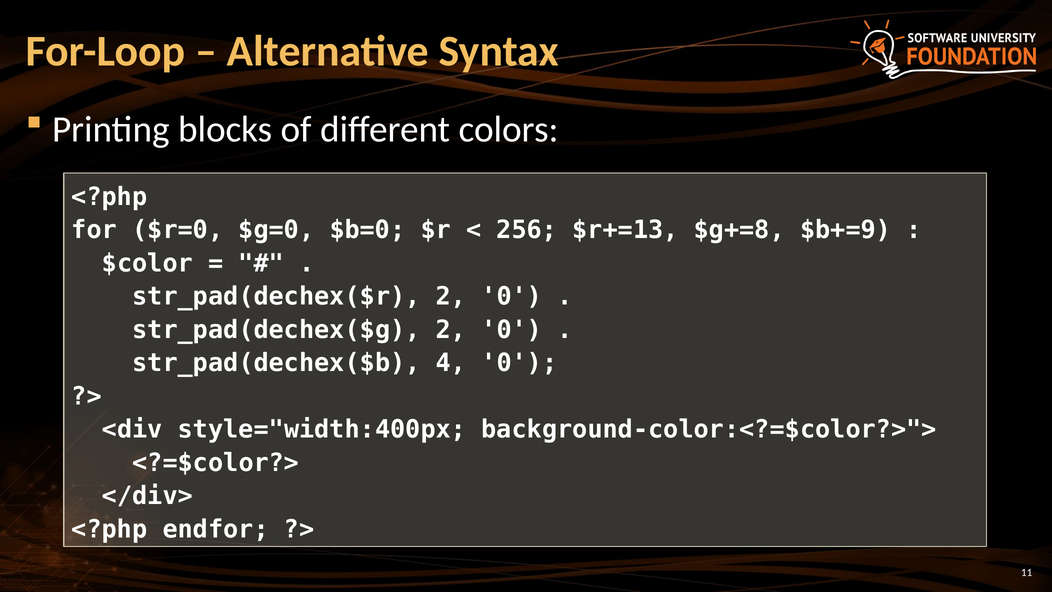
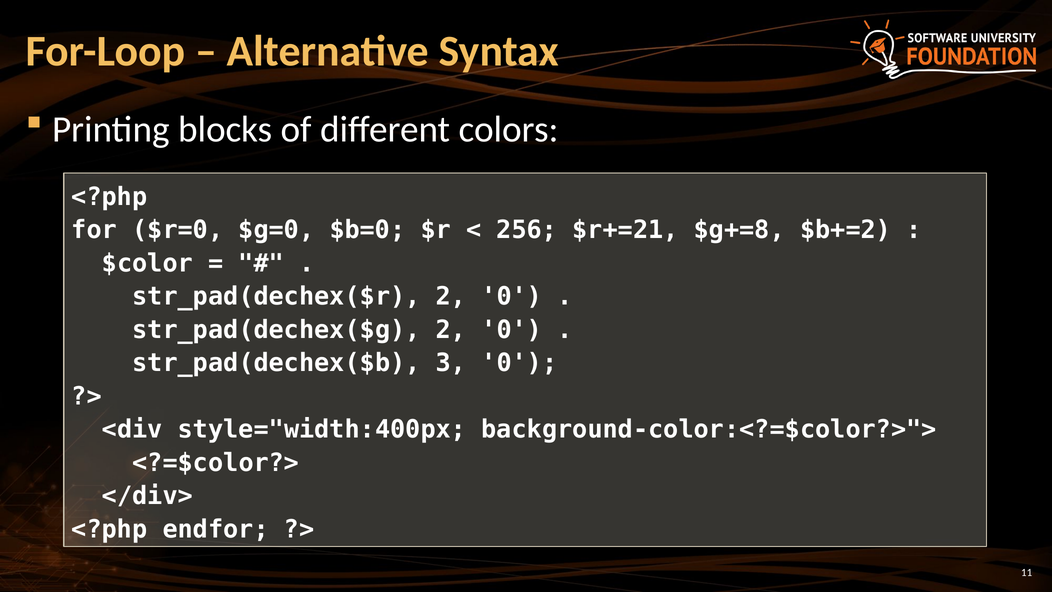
$r+=13: $r+=13 -> $r+=21 (625, 230)
$b+=9: $b+=9 -> $b+=2 (846, 230)
4: 4 -> 3 (451, 363)
